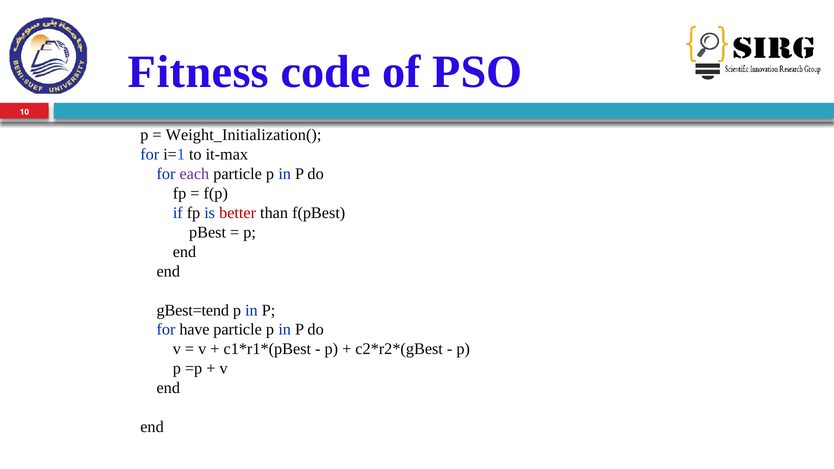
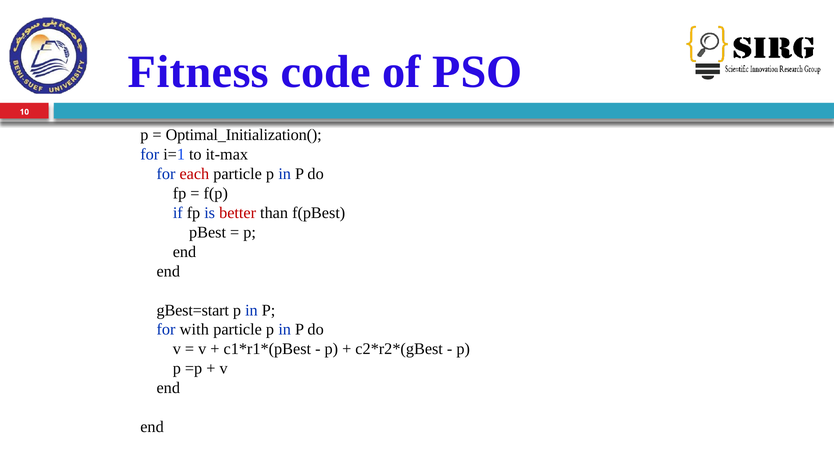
Weight_Initialization(: Weight_Initialization( -> Optimal_Initialization( (244, 135)
each colour: purple -> red (194, 174)
gBest=tend: gBest=tend -> gBest=start (193, 310)
have: have -> with (194, 330)
